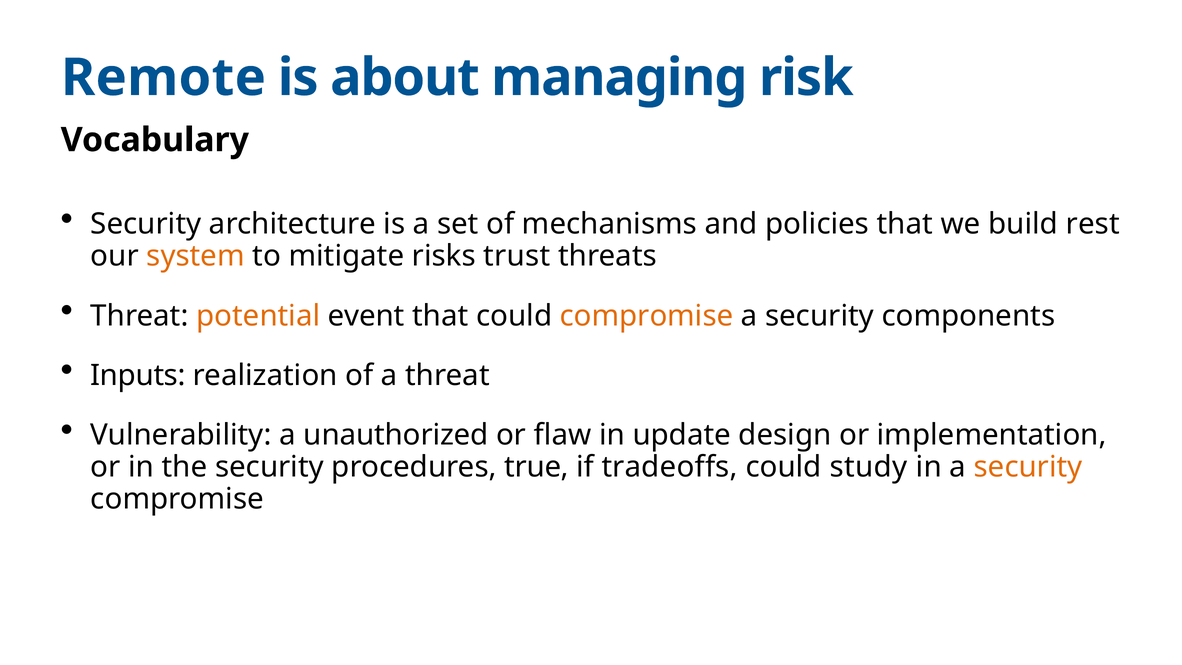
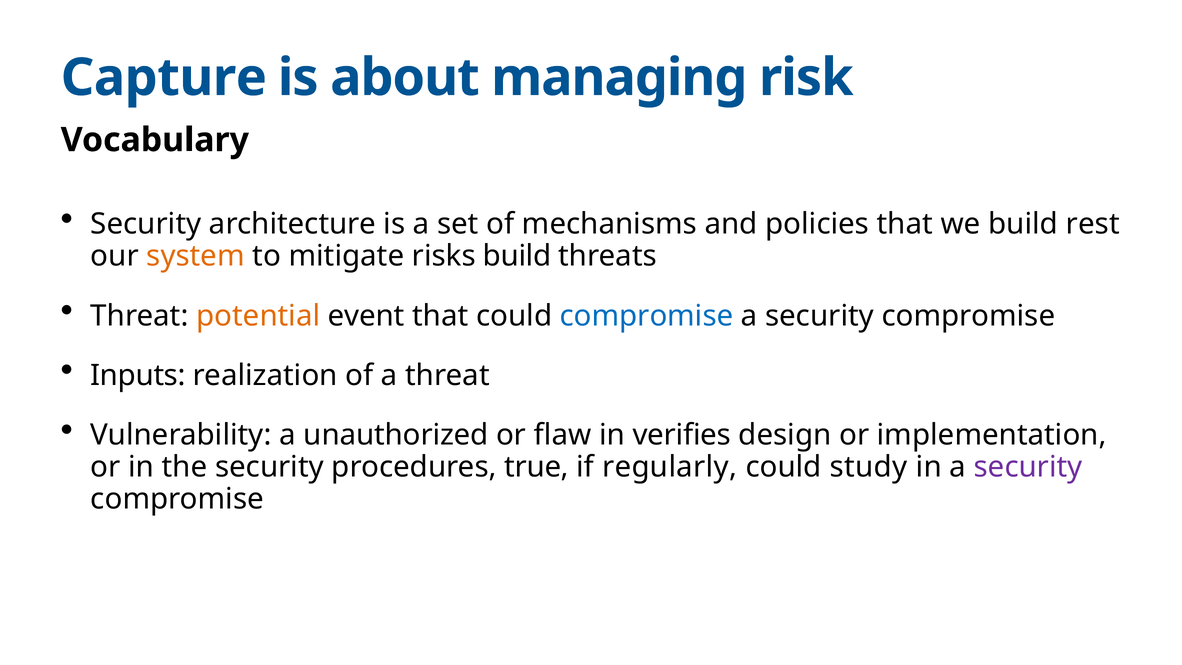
Remote: Remote -> Capture (164, 78)
risks trust: trust -> build (517, 256)
compromise colour: orange -> blue (647, 316)
components: components -> compromise (968, 316)
update: update -> verifies (682, 435)
tradeoffs: tradeoffs -> regularly (670, 467)
security colour: orange -> purple (1028, 467)
